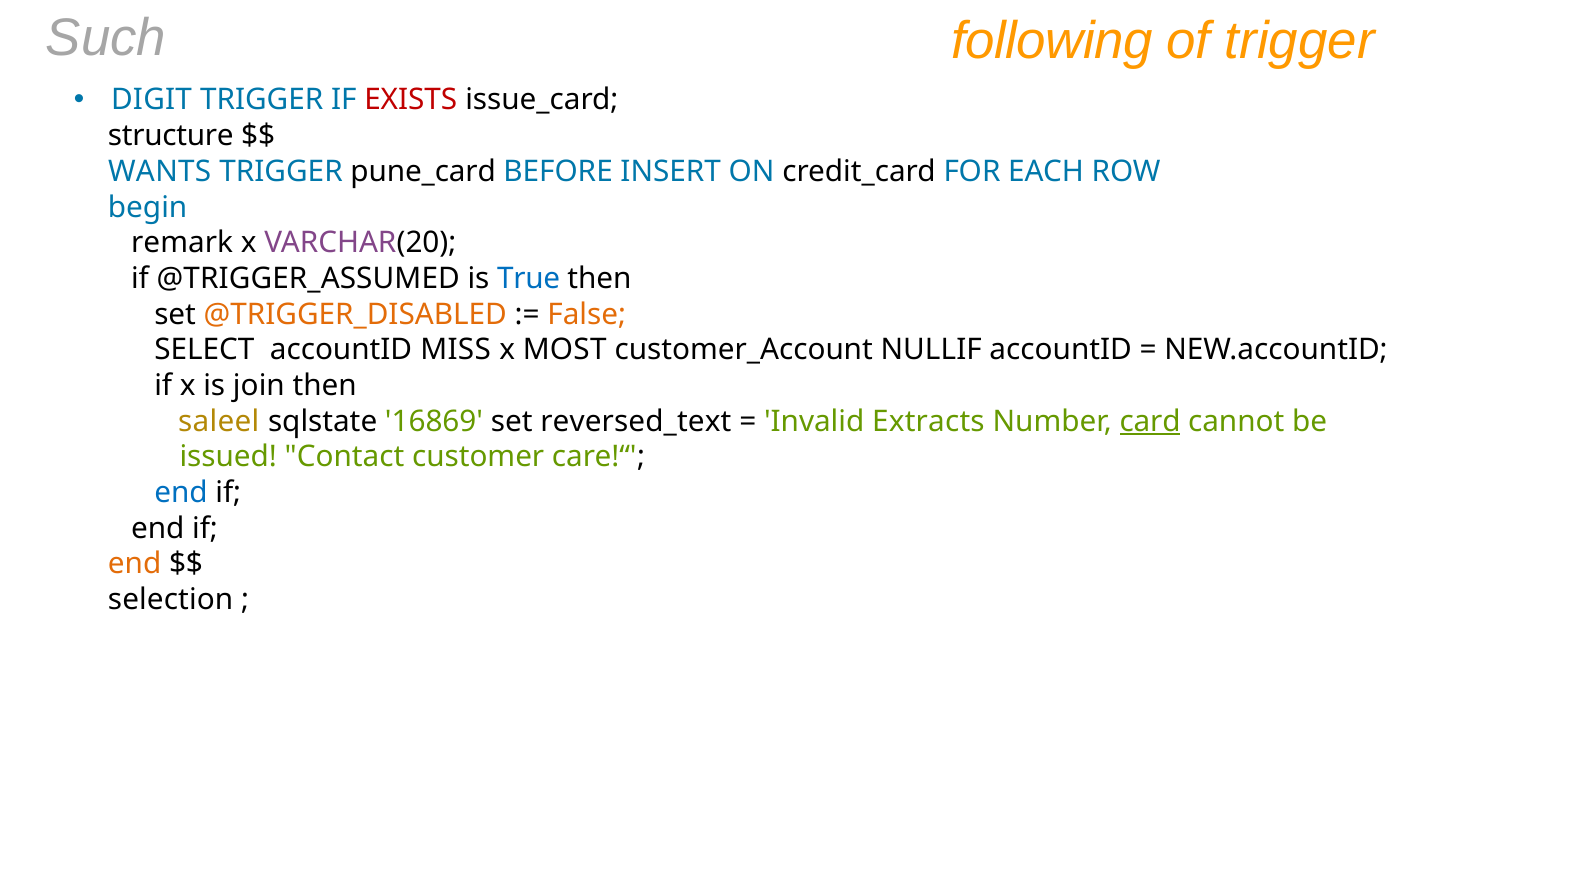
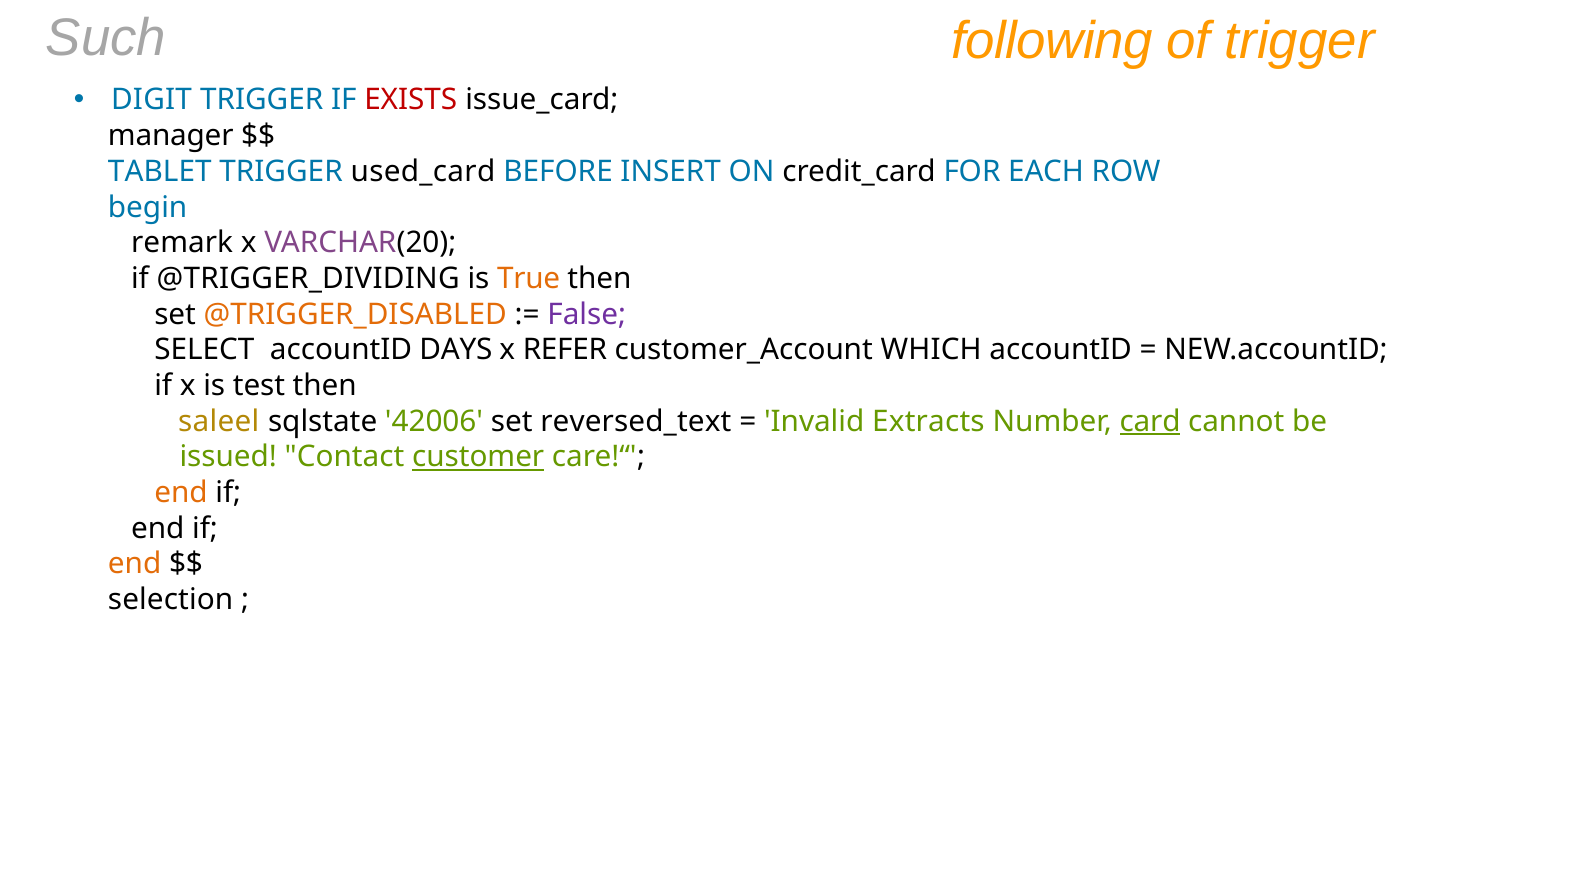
structure: structure -> manager (171, 136)
WANTS: WANTS -> TABLET (160, 171)
pune_card: pune_card -> used_card (423, 171)
@TRIGGER_ASSUMED: @TRIGGER_ASSUMED -> @TRIGGER_DIVIDING (308, 278)
True colour: blue -> orange (529, 278)
False colour: orange -> purple (587, 314)
MISS: MISS -> DAYS (456, 350)
MOST: MOST -> REFER (565, 350)
NULLIF: NULLIF -> WHICH (931, 350)
join: join -> test (259, 385)
16869: 16869 -> 42006 (434, 421)
customer underline: none -> present (478, 457)
end colour: blue -> orange (181, 492)
